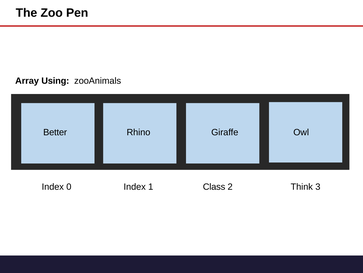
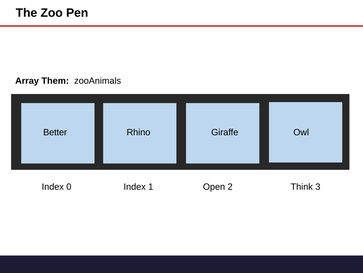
Using: Using -> Them (55, 81)
Class: Class -> Open (214, 186)
